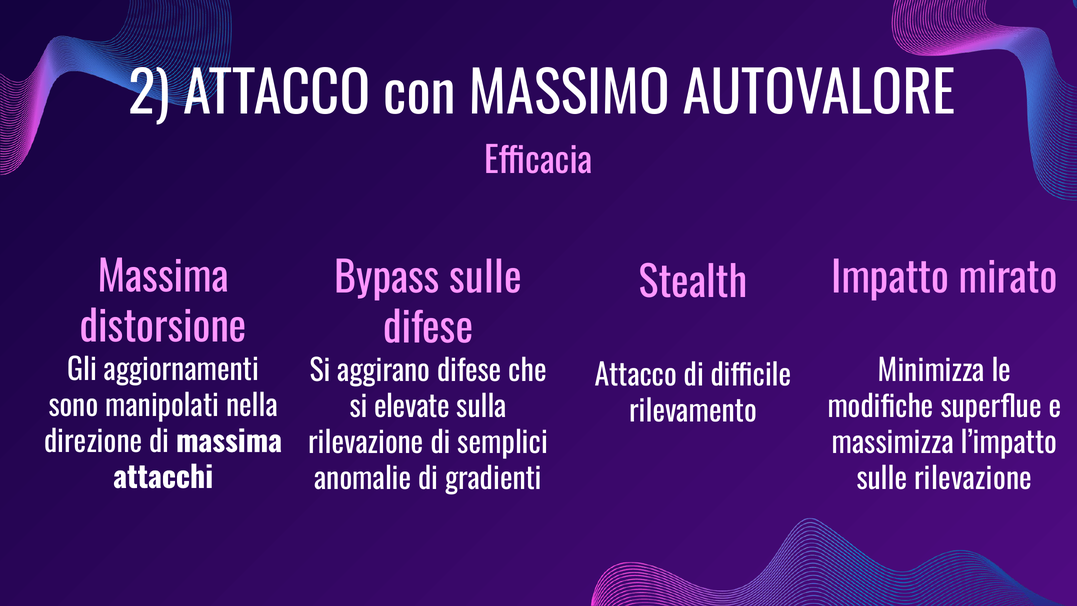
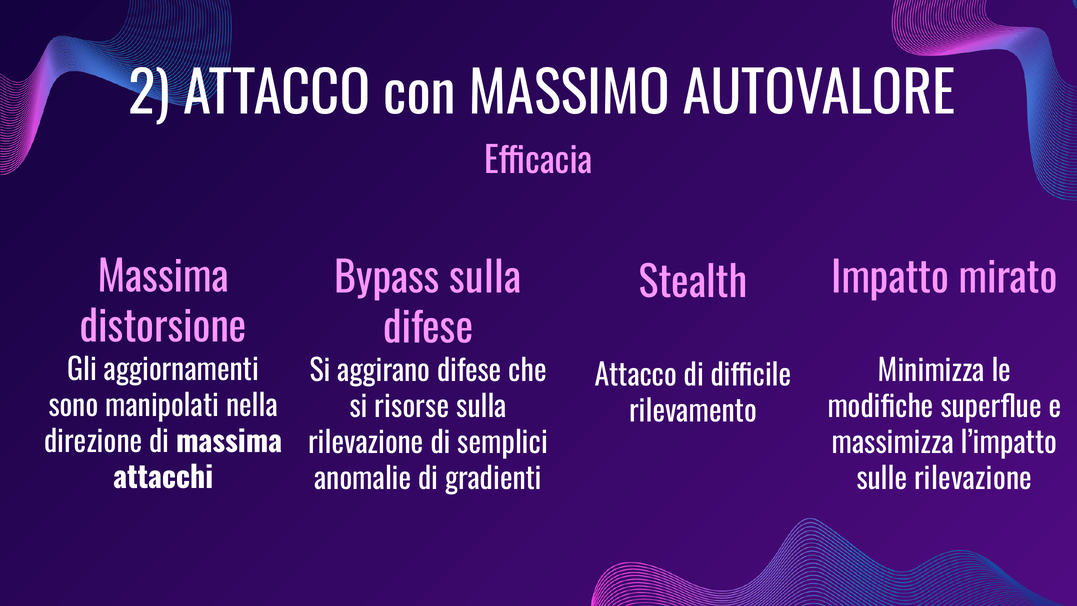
Bypass sulle: sulle -> sulla (485, 279)
elevate: elevate -> risorse (412, 407)
